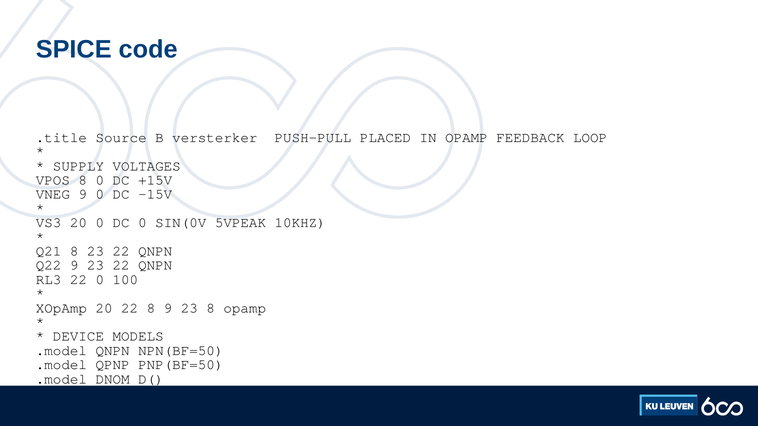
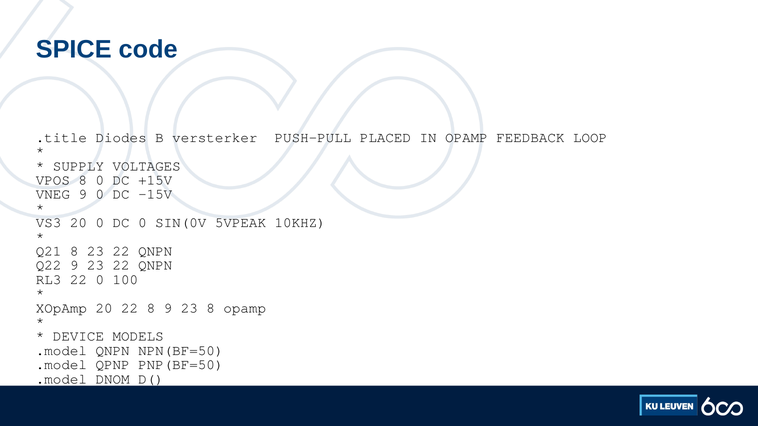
Source: Source -> Diodes (121, 138)
